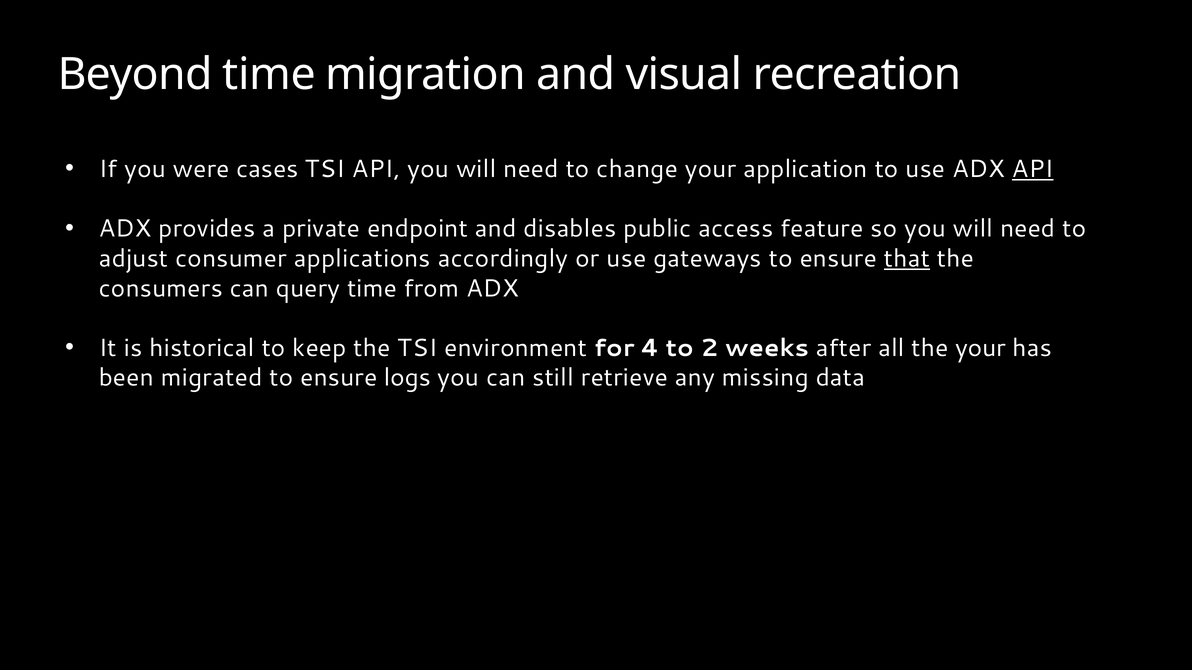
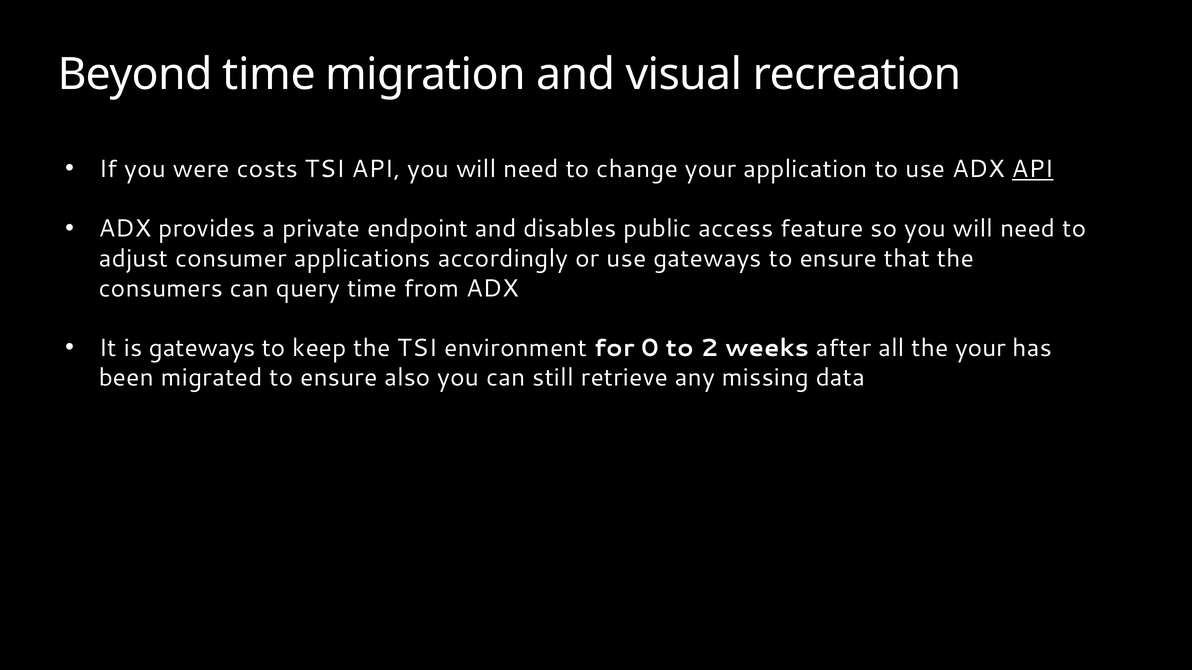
cases: cases -> costs (267, 169)
that underline: present -> none (907, 259)
is historical: historical -> gateways (202, 348)
4: 4 -> 0 (650, 348)
logs: logs -> also (407, 378)
